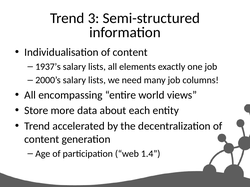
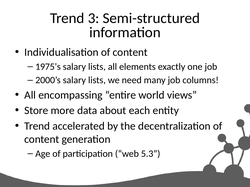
1937’s: 1937’s -> 1975’s (48, 67)
1.4: 1.4 -> 5.3 (151, 154)
